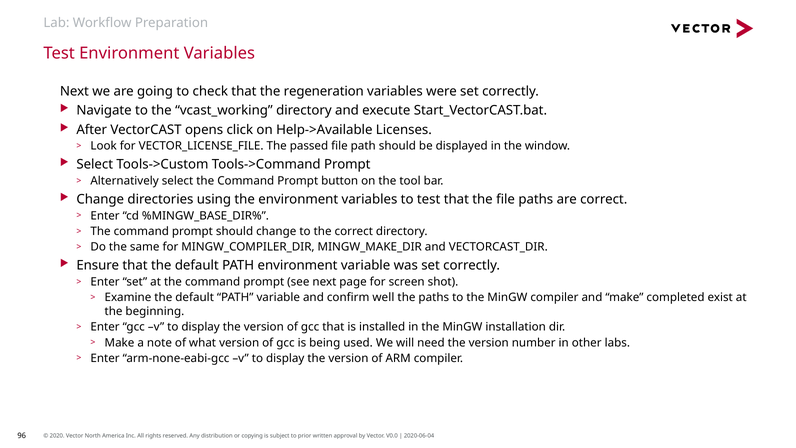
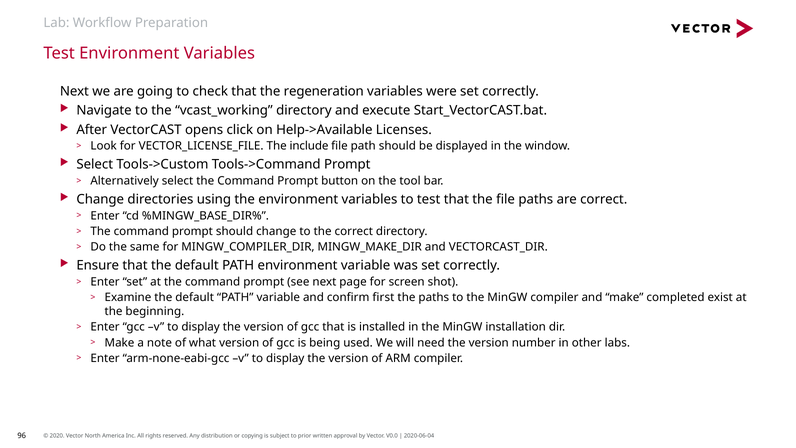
passed: passed -> include (309, 146)
well: well -> first (383, 297)
